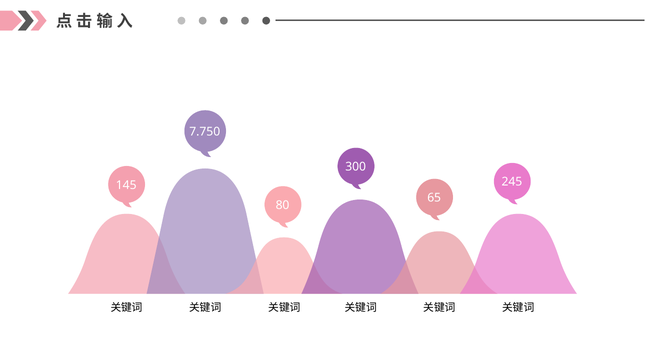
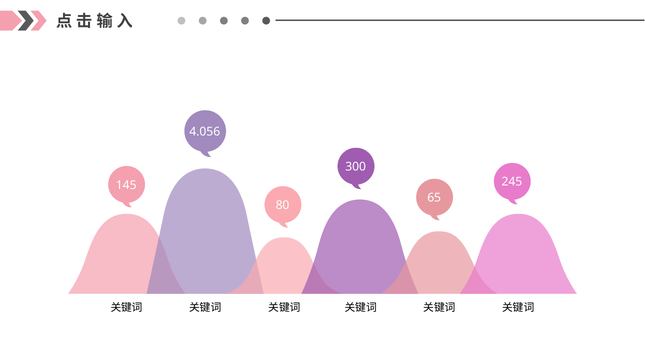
7.750: 7.750 -> 4.056 (205, 132)
